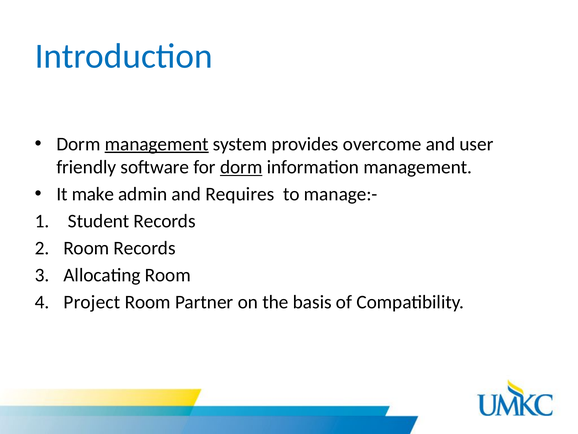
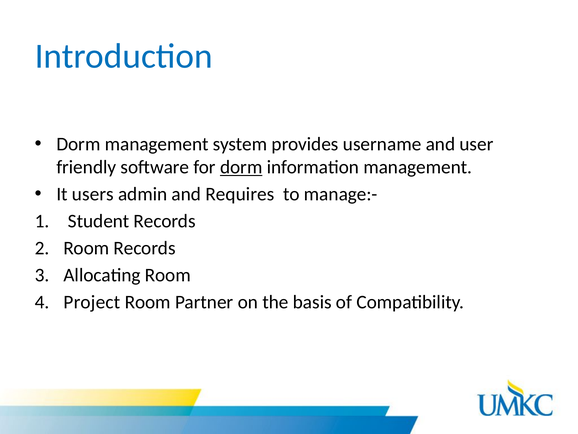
management underline: present -> none (157, 144)
overcome: overcome -> username (382, 144)
make: make -> users (93, 194)
